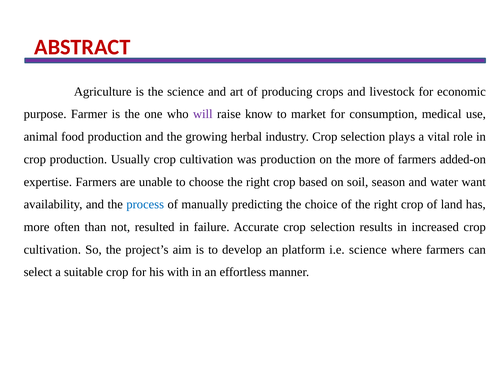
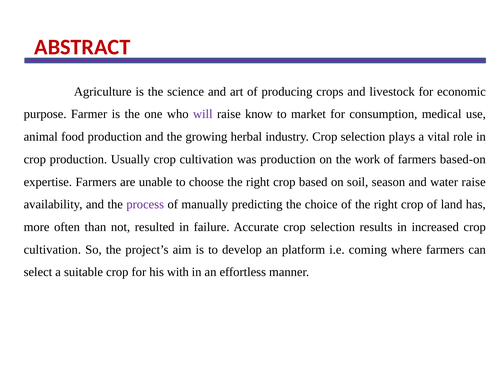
the more: more -> work (367, 160)
added-on: added-on -> based-on (463, 160)
water want: want -> raise (474, 182)
process colour: blue -> purple (145, 205)
i.e science: science -> coming (368, 250)
